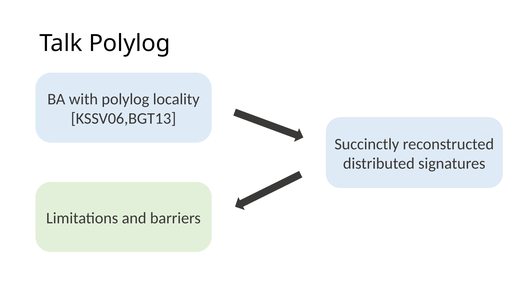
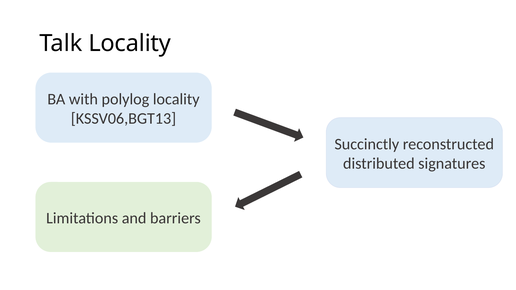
Talk Polylog: Polylog -> Locality (130, 43)
